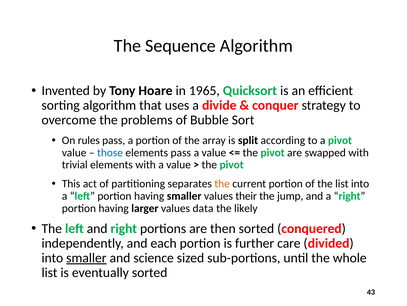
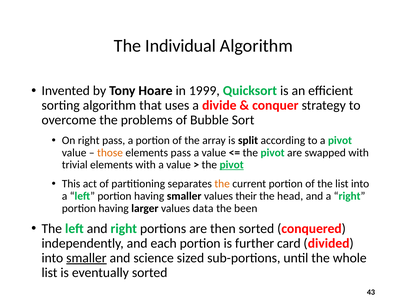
Sequence: Sequence -> Individual (181, 46)
1965: 1965 -> 1999 (204, 91)
On rules: rules -> right (89, 140)
those colour: blue -> orange (110, 152)
pivot underline: none -> present (232, 164)
jump: jump -> head (290, 196)
likely: likely -> been (246, 208)
care: care -> card (289, 243)
